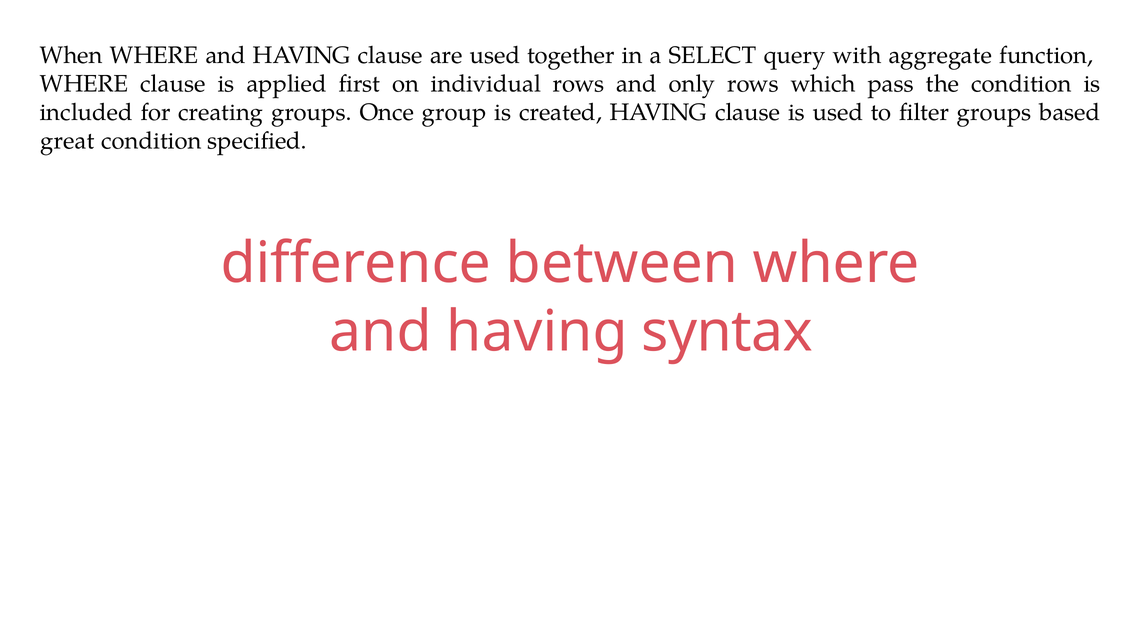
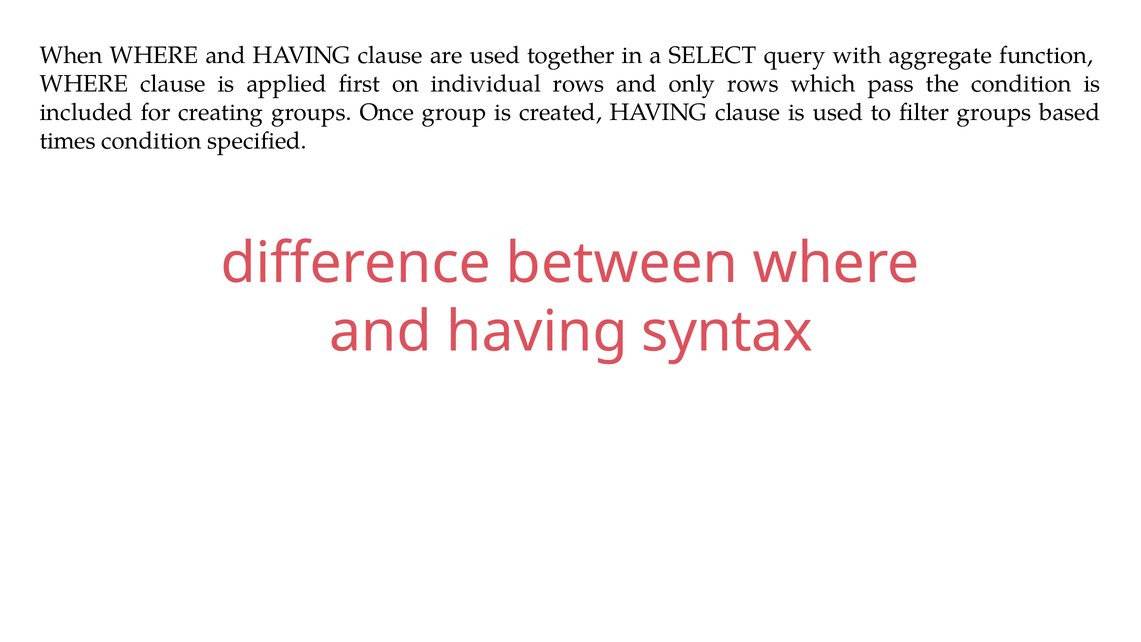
great: great -> times (68, 141)
